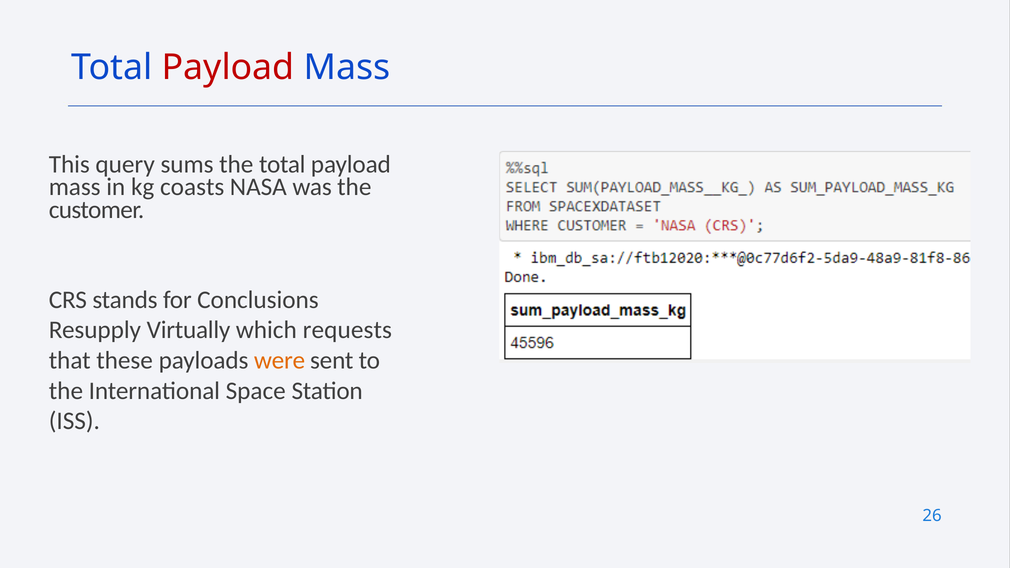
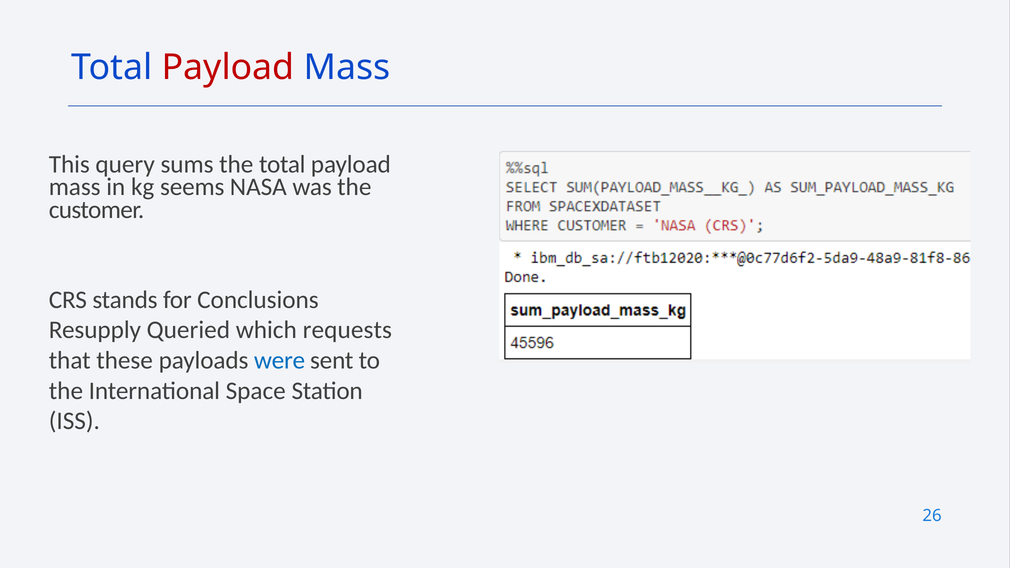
coasts: coasts -> seems (192, 187)
Virtually: Virtually -> Queried (188, 330)
were colour: orange -> blue (280, 361)
